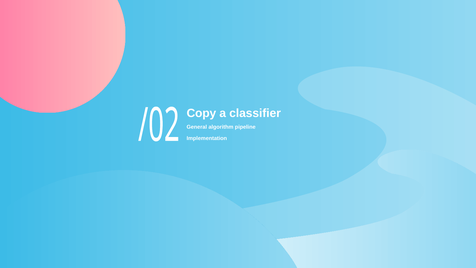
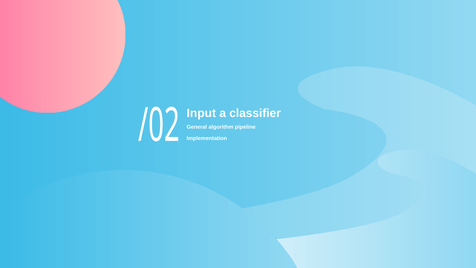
Copy: Copy -> Input (201, 113)
